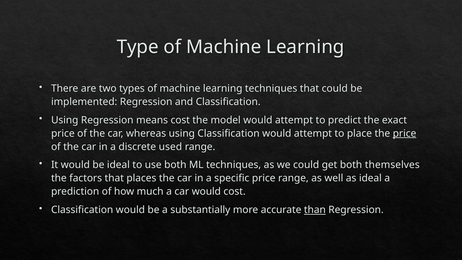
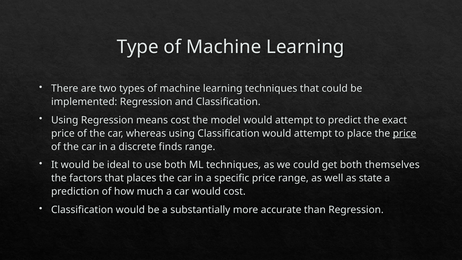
used: used -> finds (170, 147)
as ideal: ideal -> state (370, 178)
than underline: present -> none (315, 210)
